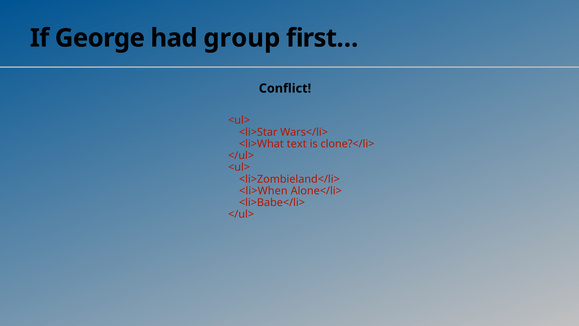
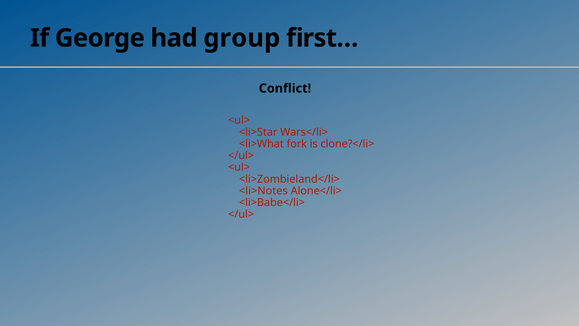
text: text -> fork (297, 144)
<li>When: <li>When -> <li>Notes (263, 191)
